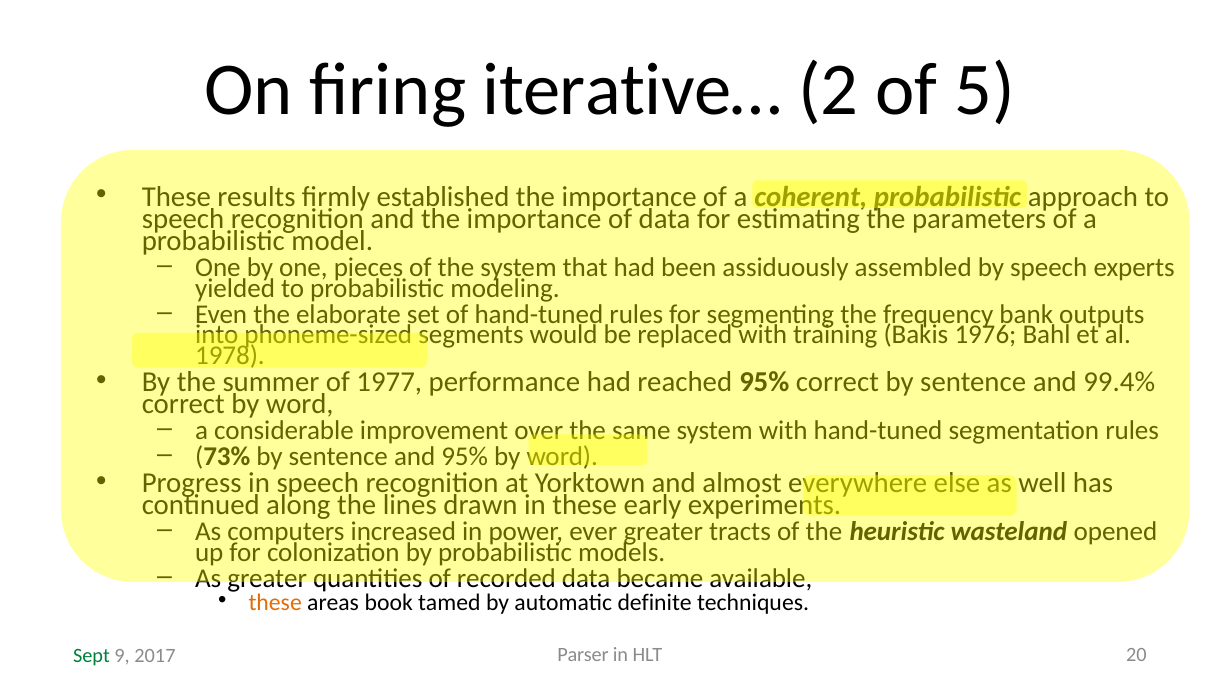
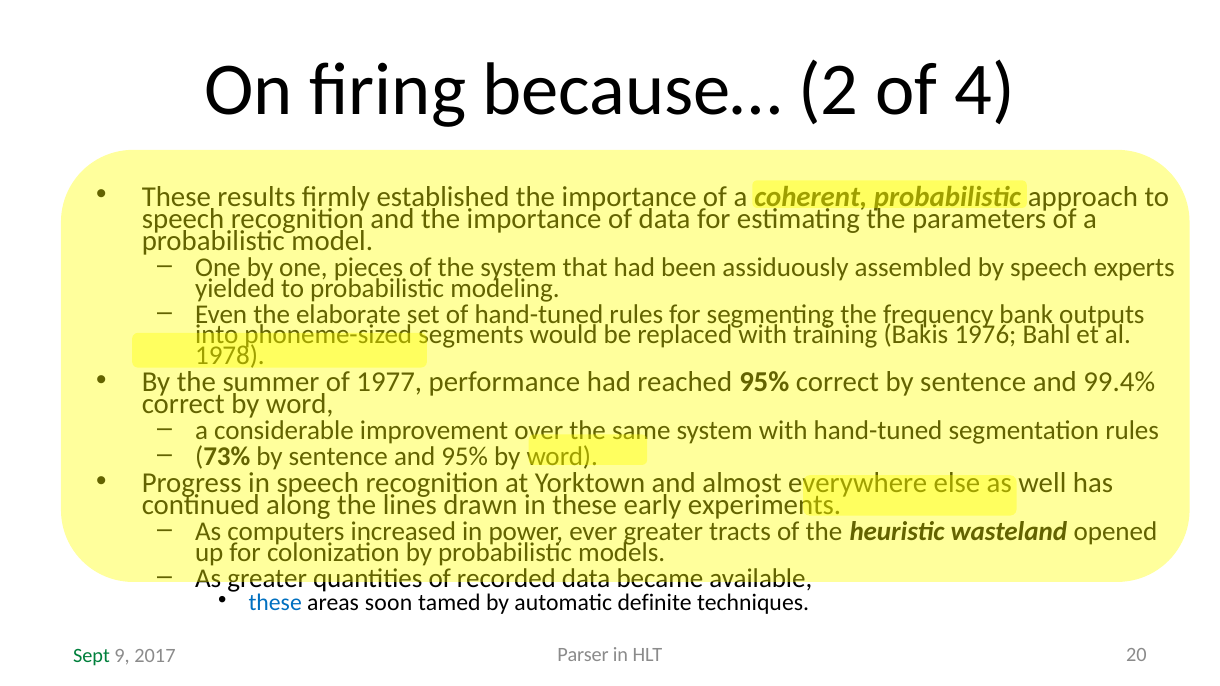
iterative…: iterative… -> because… (632, 90)
5: 5 -> 4 (984, 90)
these colour: orange -> blue (275, 603)
book: book -> soon (389, 603)
